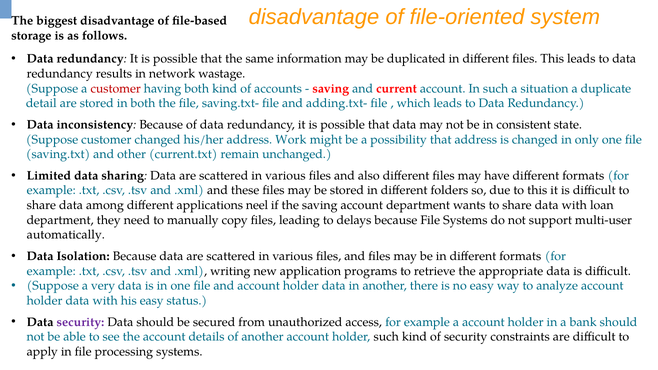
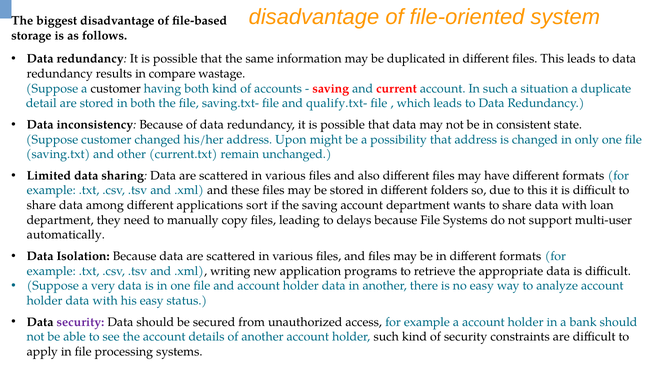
network: network -> compare (172, 74)
customer colour: red -> black (116, 89)
adding.txt-: adding.txt- -> qualify.txt- (337, 103)
Work: Work -> Upon (291, 139)
neel: neel -> sort (257, 205)
